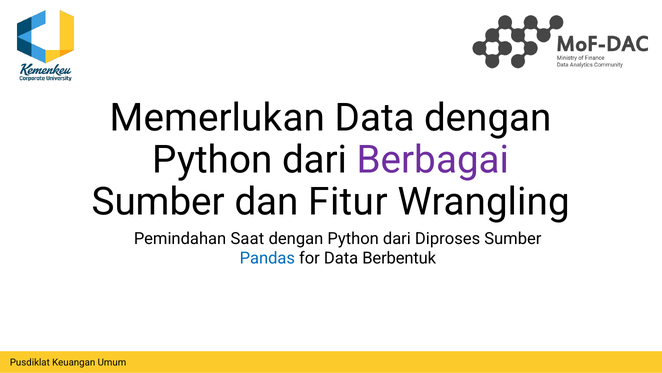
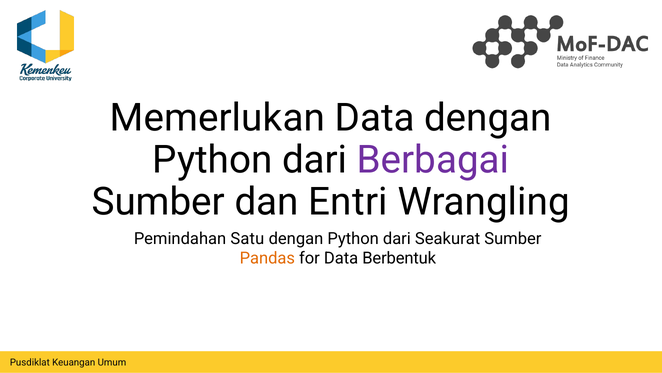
Fitur: Fitur -> Entri (348, 201)
Saat: Saat -> Satu (247, 238)
Diproses: Diproses -> Seakurat (448, 238)
Pandas colour: blue -> orange (267, 258)
